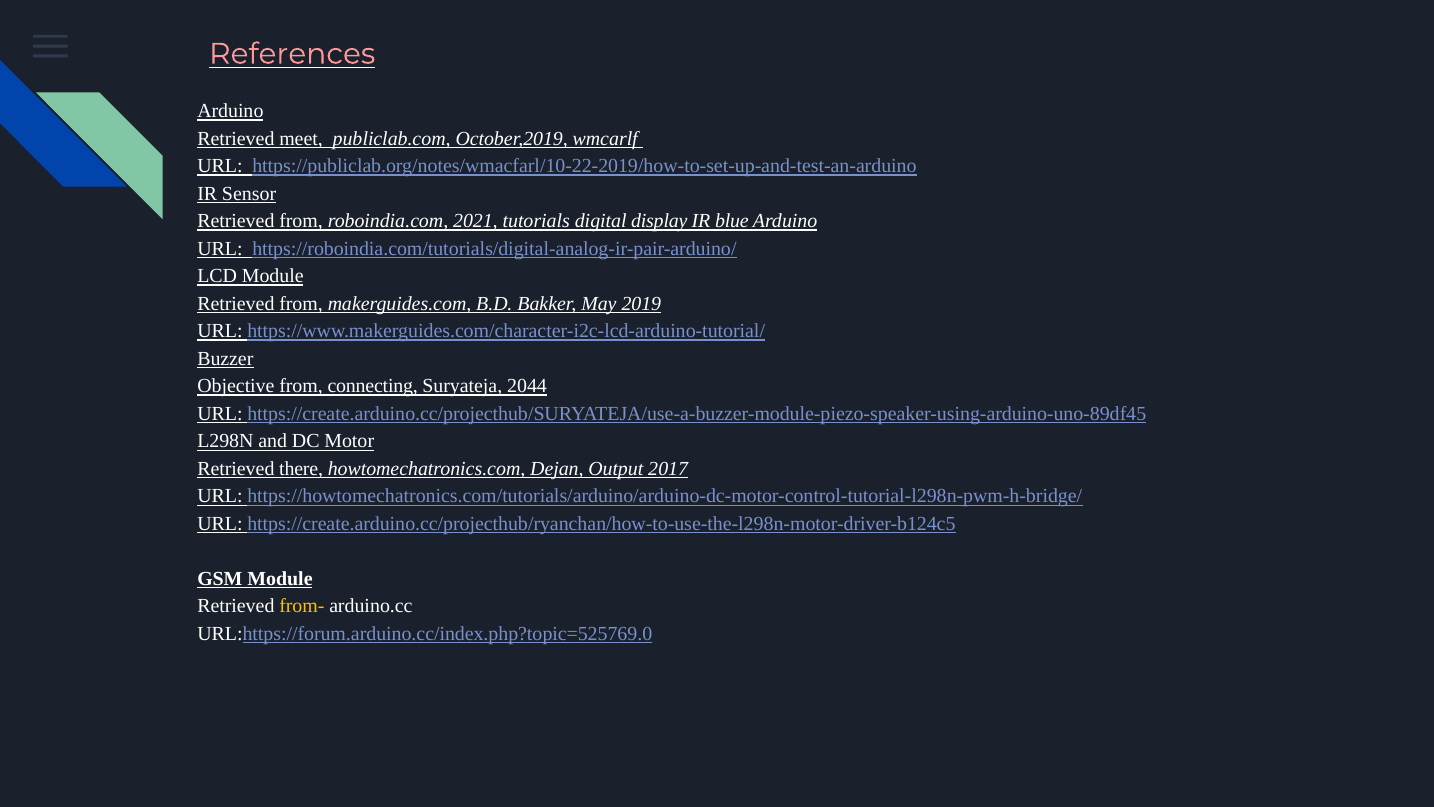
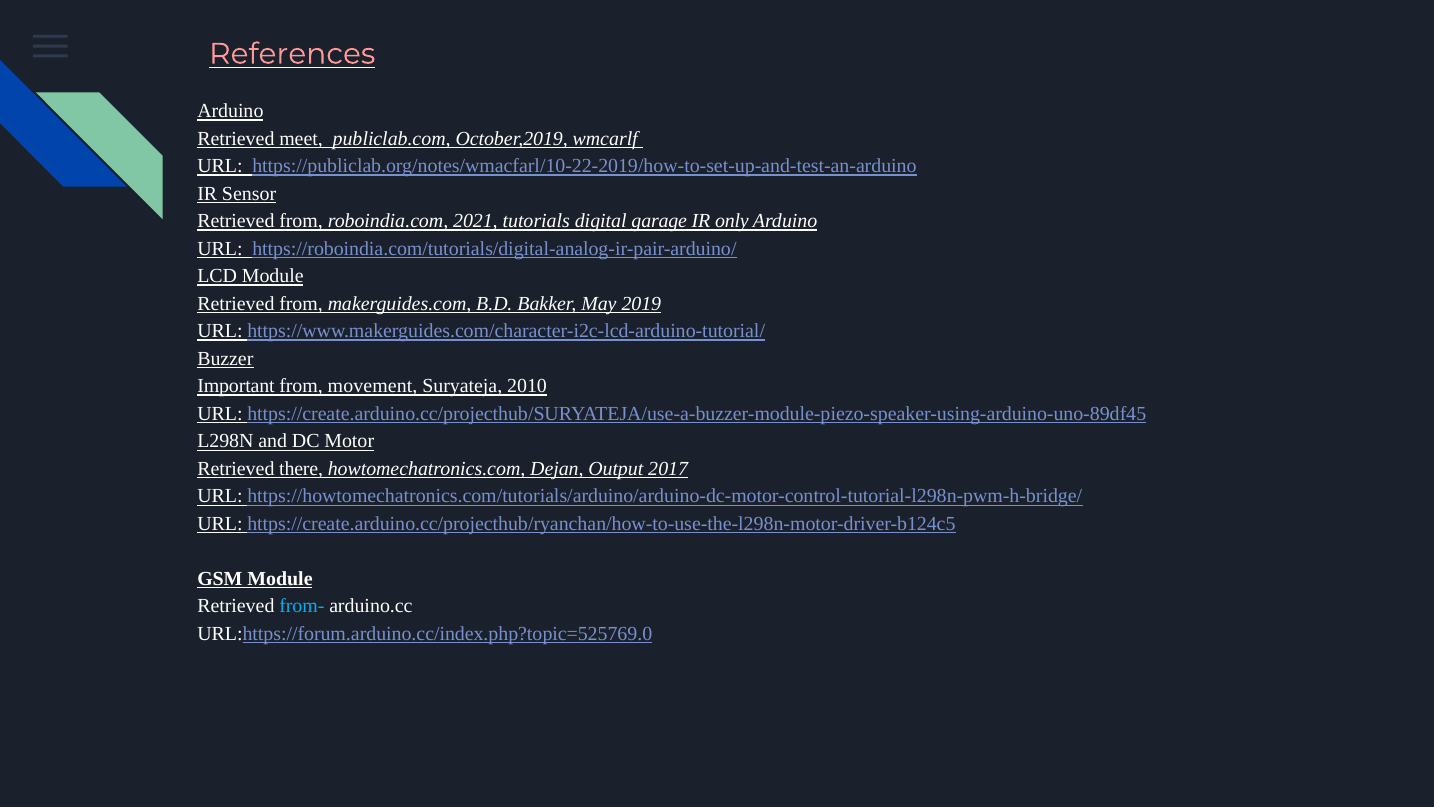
display: display -> garage (659, 221)
blue: blue -> only (732, 221)
Objective: Objective -> Important (236, 386)
connecting: connecting -> movement (373, 386)
2044: 2044 -> 2010 (527, 386)
from- colour: yellow -> light blue (302, 606)
